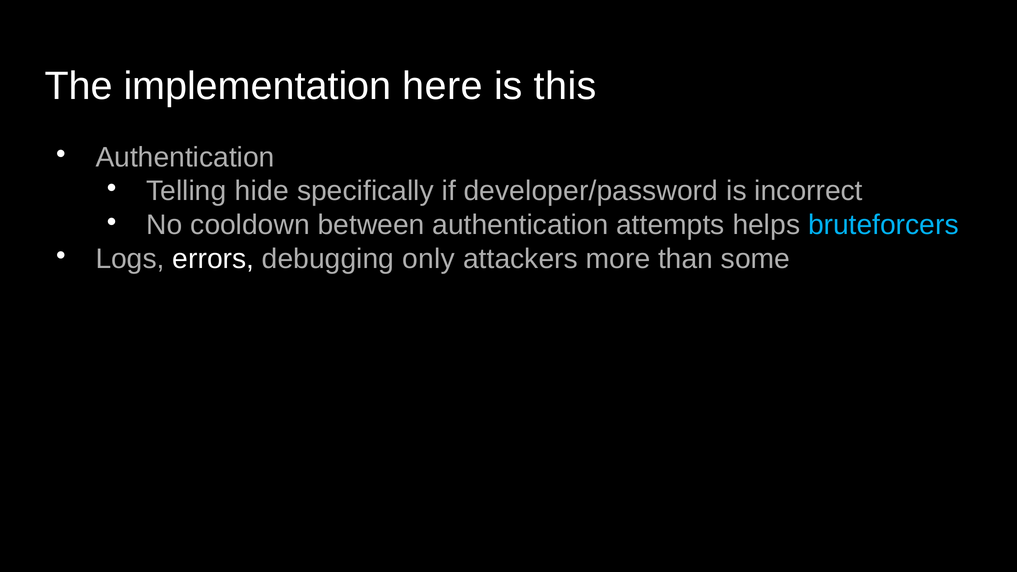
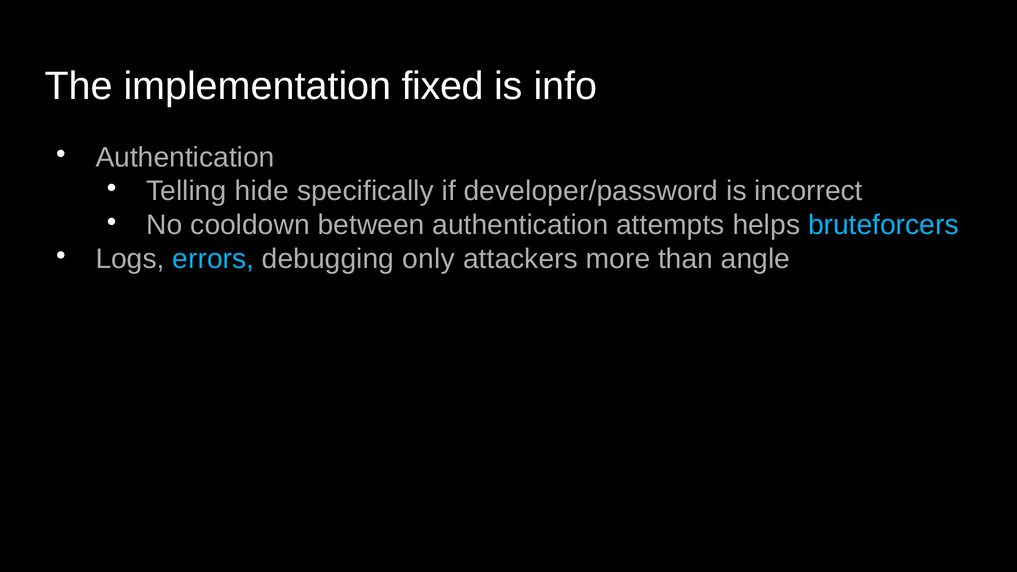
here: here -> fixed (443, 86)
this: this -> info (565, 86)
errors colour: white -> light blue (213, 259)
some: some -> angle (755, 259)
